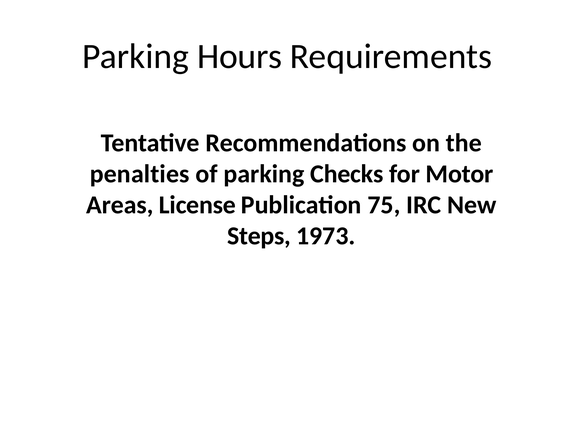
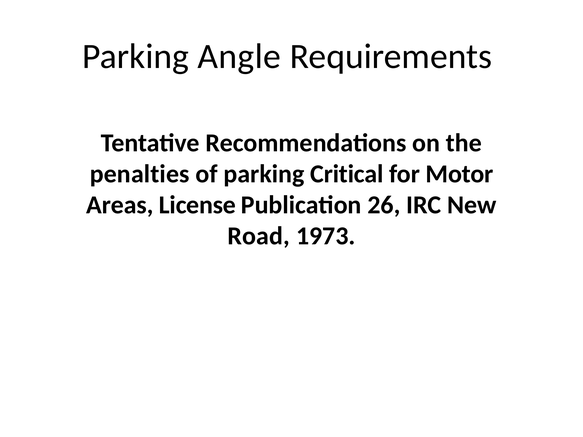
Hours: Hours -> Angle (239, 56)
Checks: Checks -> Critical (347, 174)
75: 75 -> 26 (384, 205)
Steps: Steps -> Road (259, 236)
